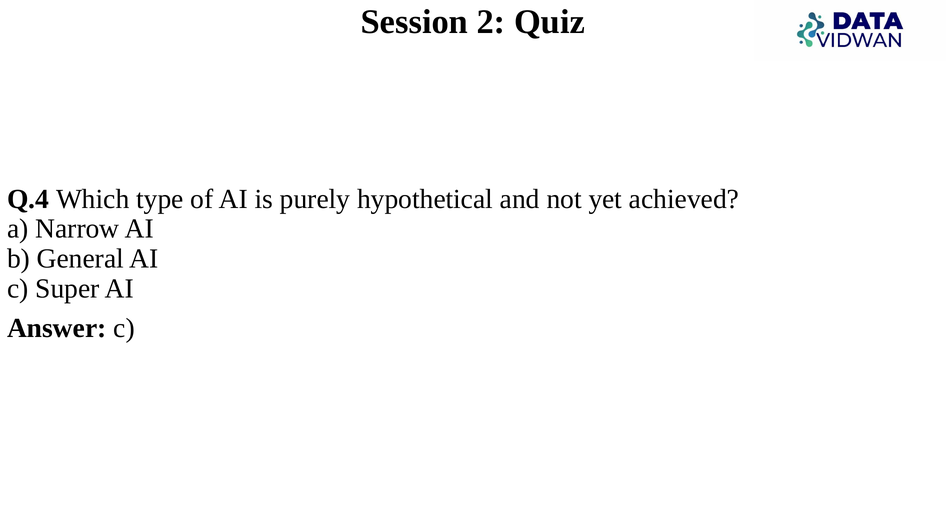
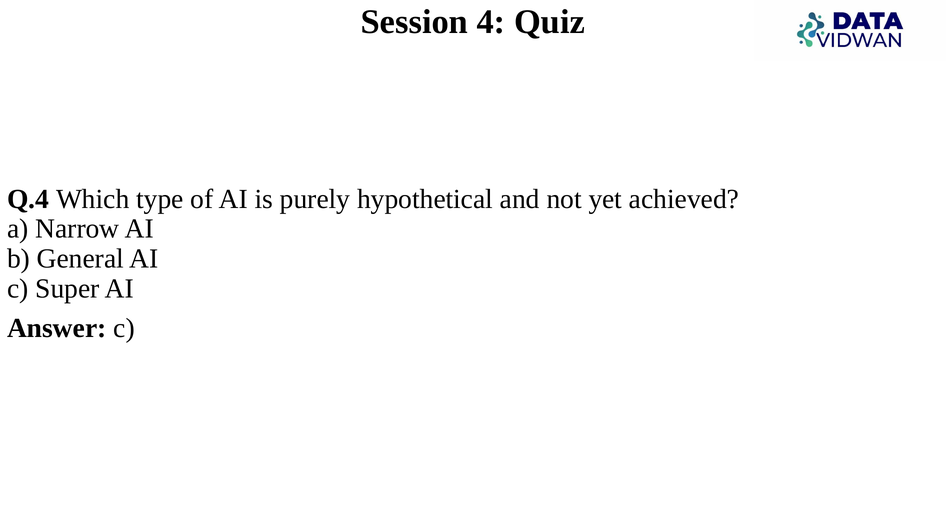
2: 2 -> 4 (491, 22)
